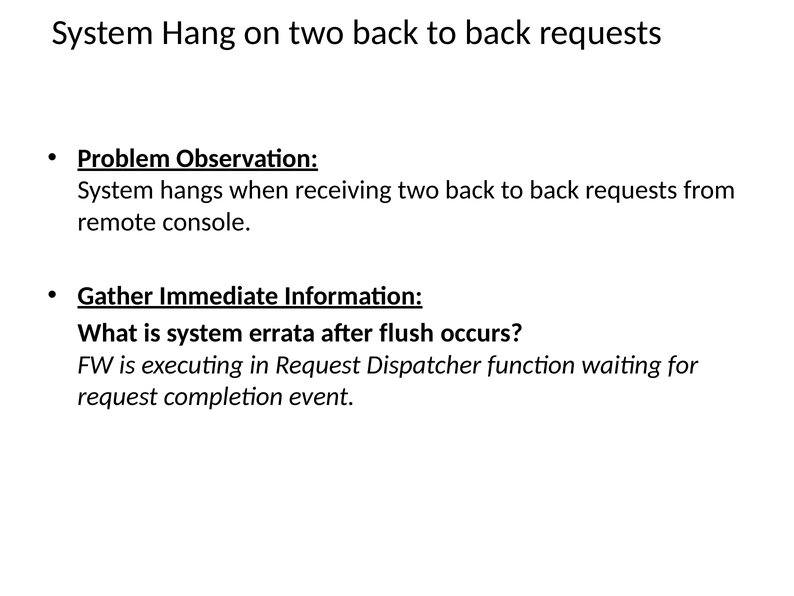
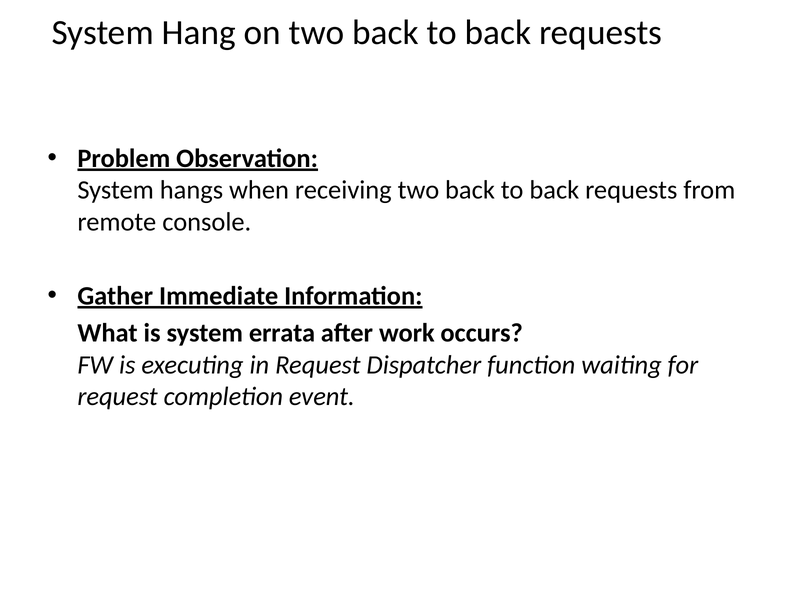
flush: flush -> work (407, 333)
